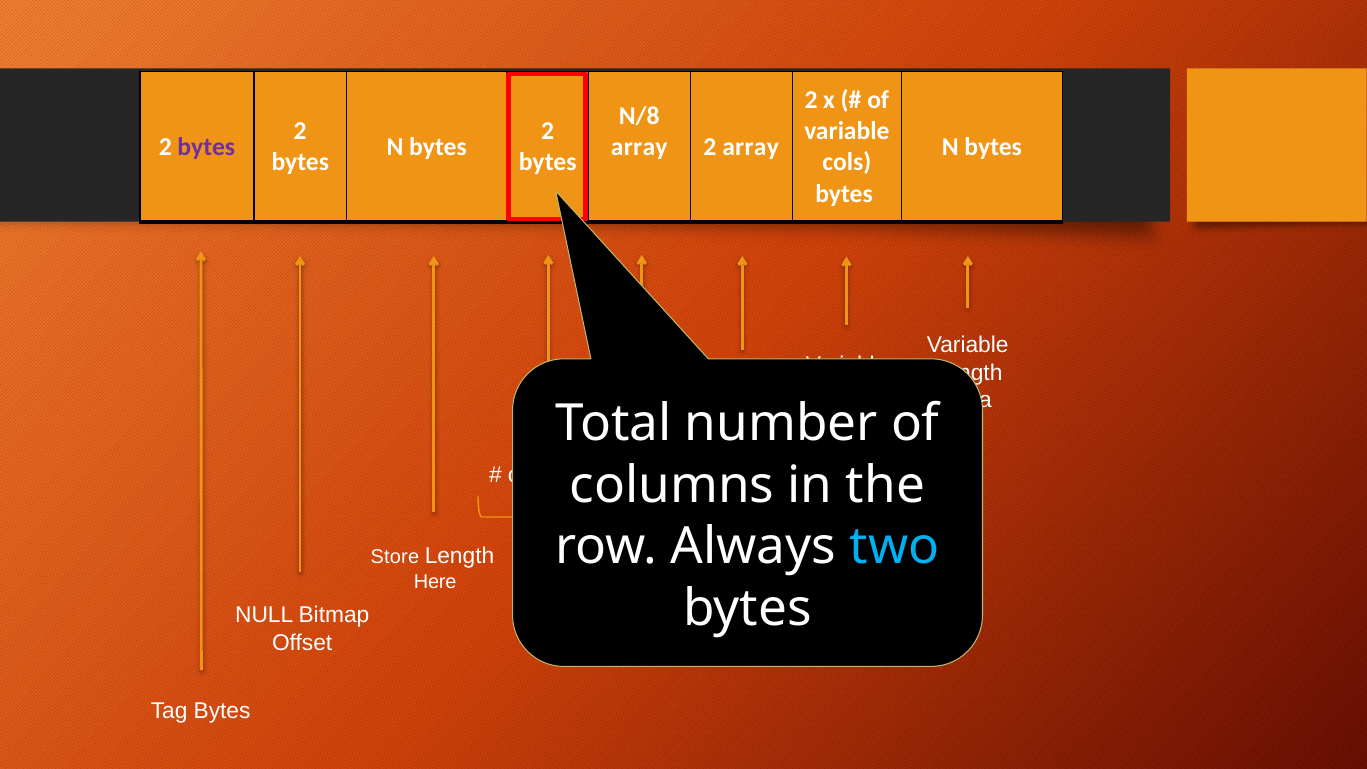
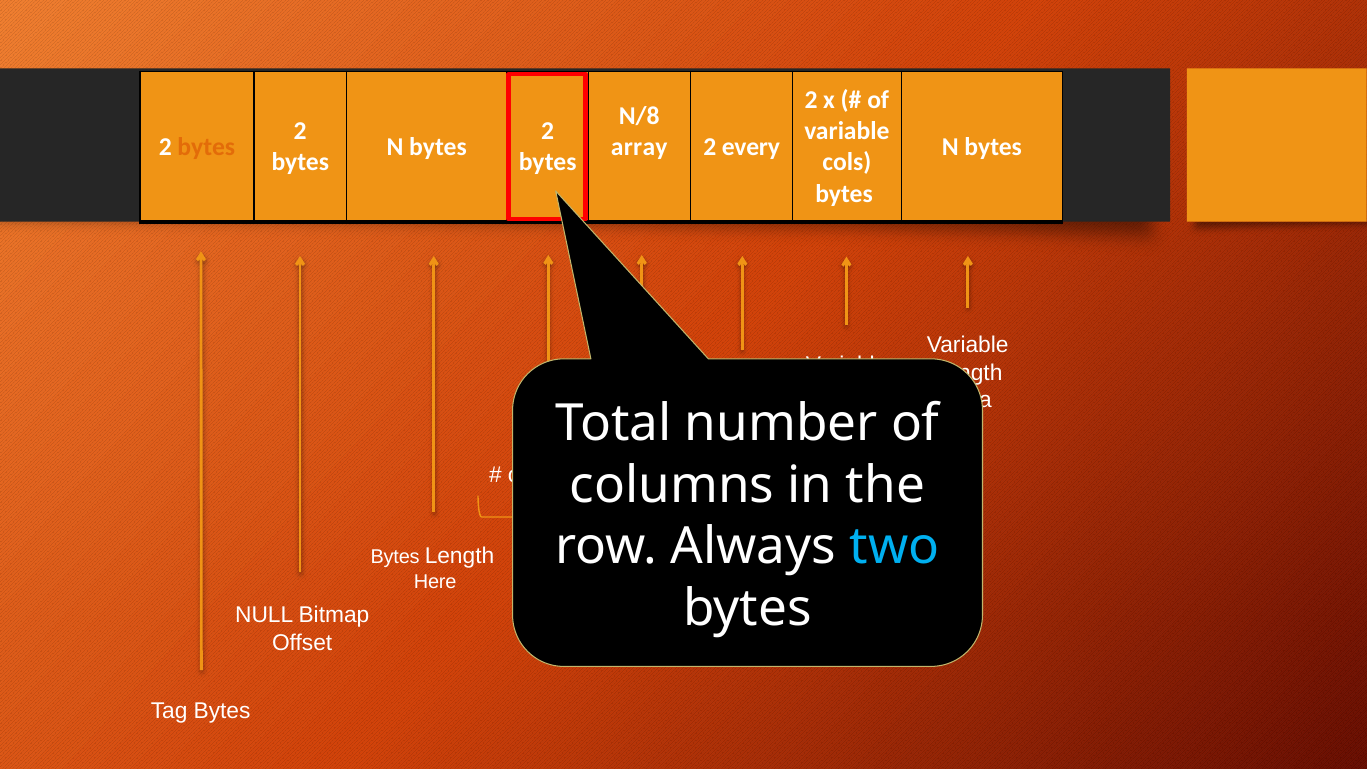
bytes colour: purple -> orange (206, 147)
2 array: array -> every (751, 147)
Store: Store -> Bytes (395, 557)
